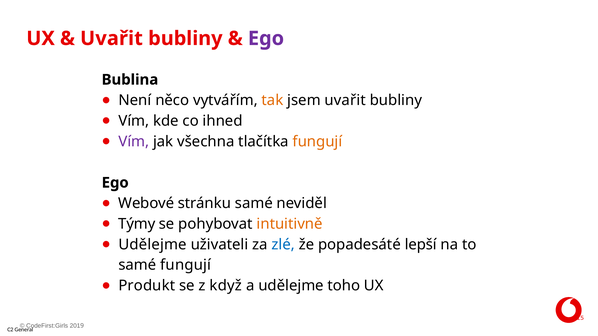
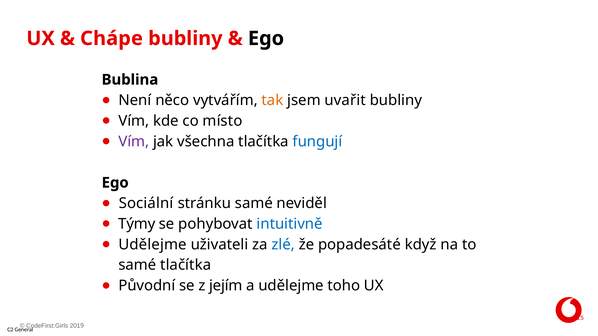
Uvařit: Uvařit -> Chápe (111, 38)
Ego colour: purple -> black (266, 38)
ihned: ihned -> místo (223, 121)
fungují colour: orange -> blue (317, 142)
Webové: Webové -> Sociální (146, 203)
intuitivně colour: orange -> blue (290, 224)
lepší: lepší -> když (421, 245)
samé fungují: fungují -> tlačítka (186, 265)
Produkt: Produkt -> Původní (147, 286)
když: když -> jejím (226, 286)
